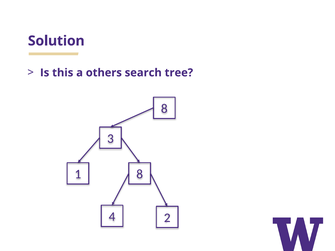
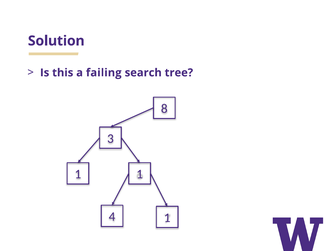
others: others -> failing (104, 73)
1 8: 8 -> 1 (140, 174)
4 2: 2 -> 1 (167, 218)
